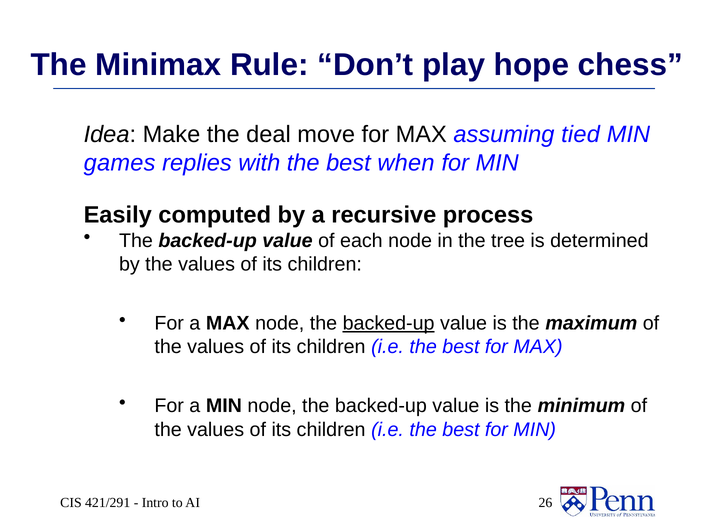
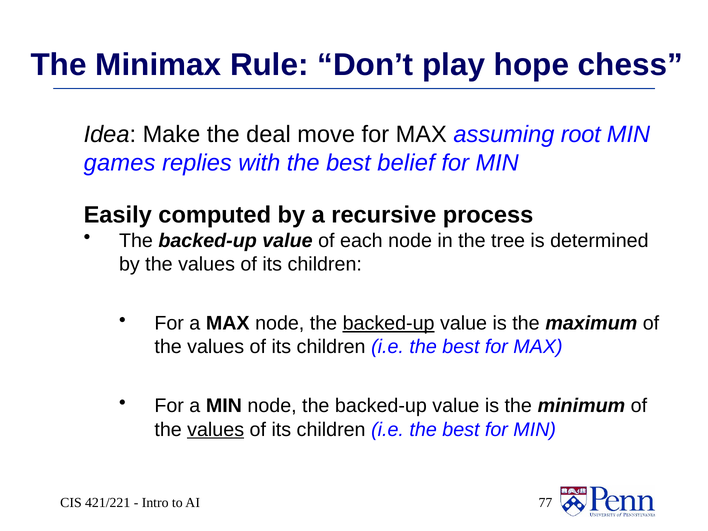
tied: tied -> root (581, 135)
when: when -> belief (406, 163)
values underline: none -> present (216, 430)
421/291: 421/291 -> 421/221 (108, 502)
26: 26 -> 77 (545, 502)
